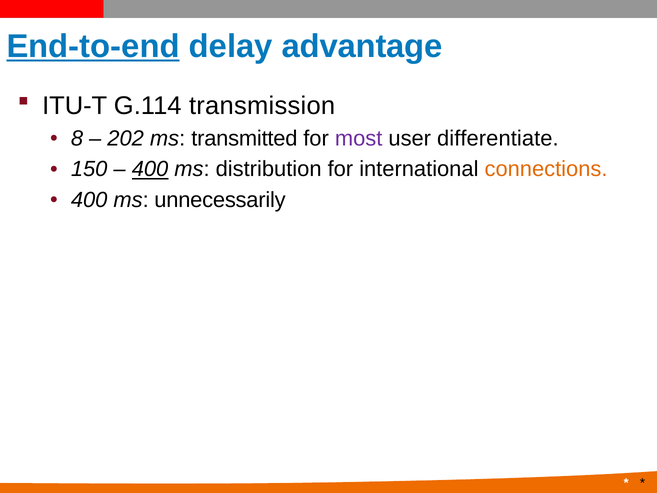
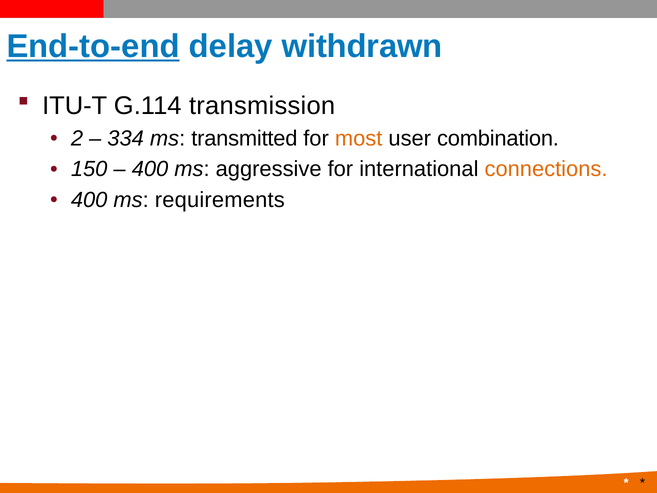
advantage: advantage -> withdrawn (362, 47)
8: 8 -> 2 (77, 138)
202: 202 -> 334 (126, 138)
most colour: purple -> orange (359, 138)
differentiate: differentiate -> combination (498, 138)
400 underline: present -> none (150, 169)
distribution: distribution -> aggressive (269, 169)
unnecessarily: unnecessarily -> requirements (220, 200)
